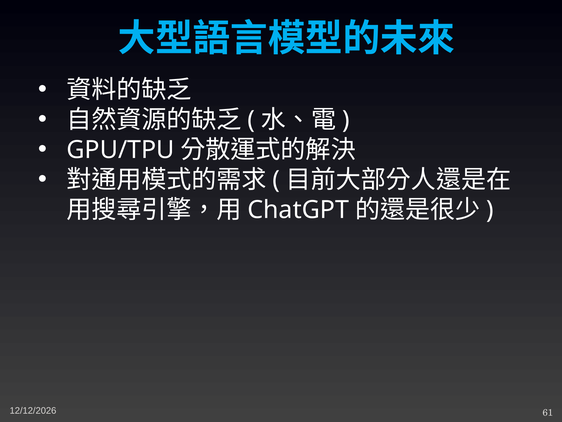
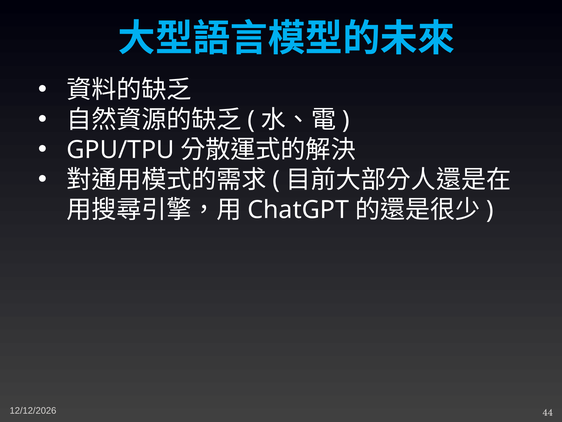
61: 61 -> 44 (548, 412)
